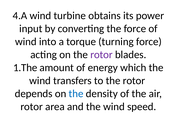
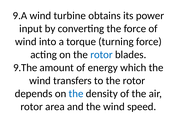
4.A: 4.A -> 9.A (20, 16)
rotor colour: purple -> blue (101, 55)
1.The: 1.The -> 9.The (25, 68)
